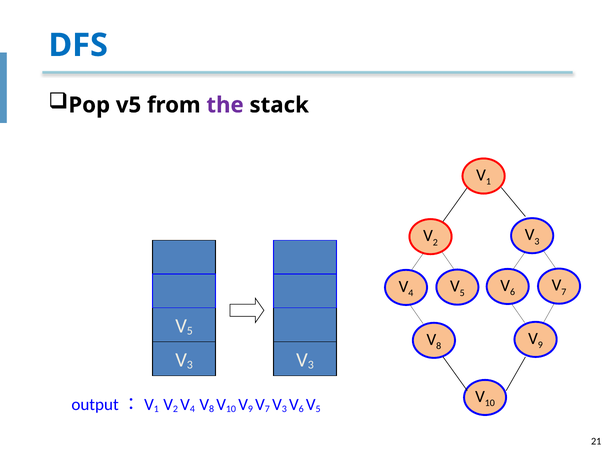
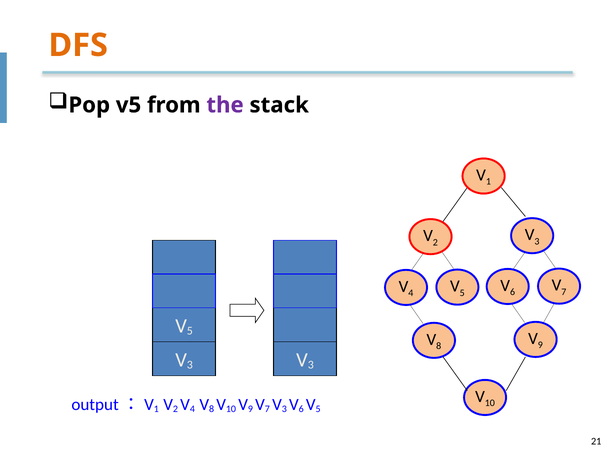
DFS colour: blue -> orange (78, 45)
